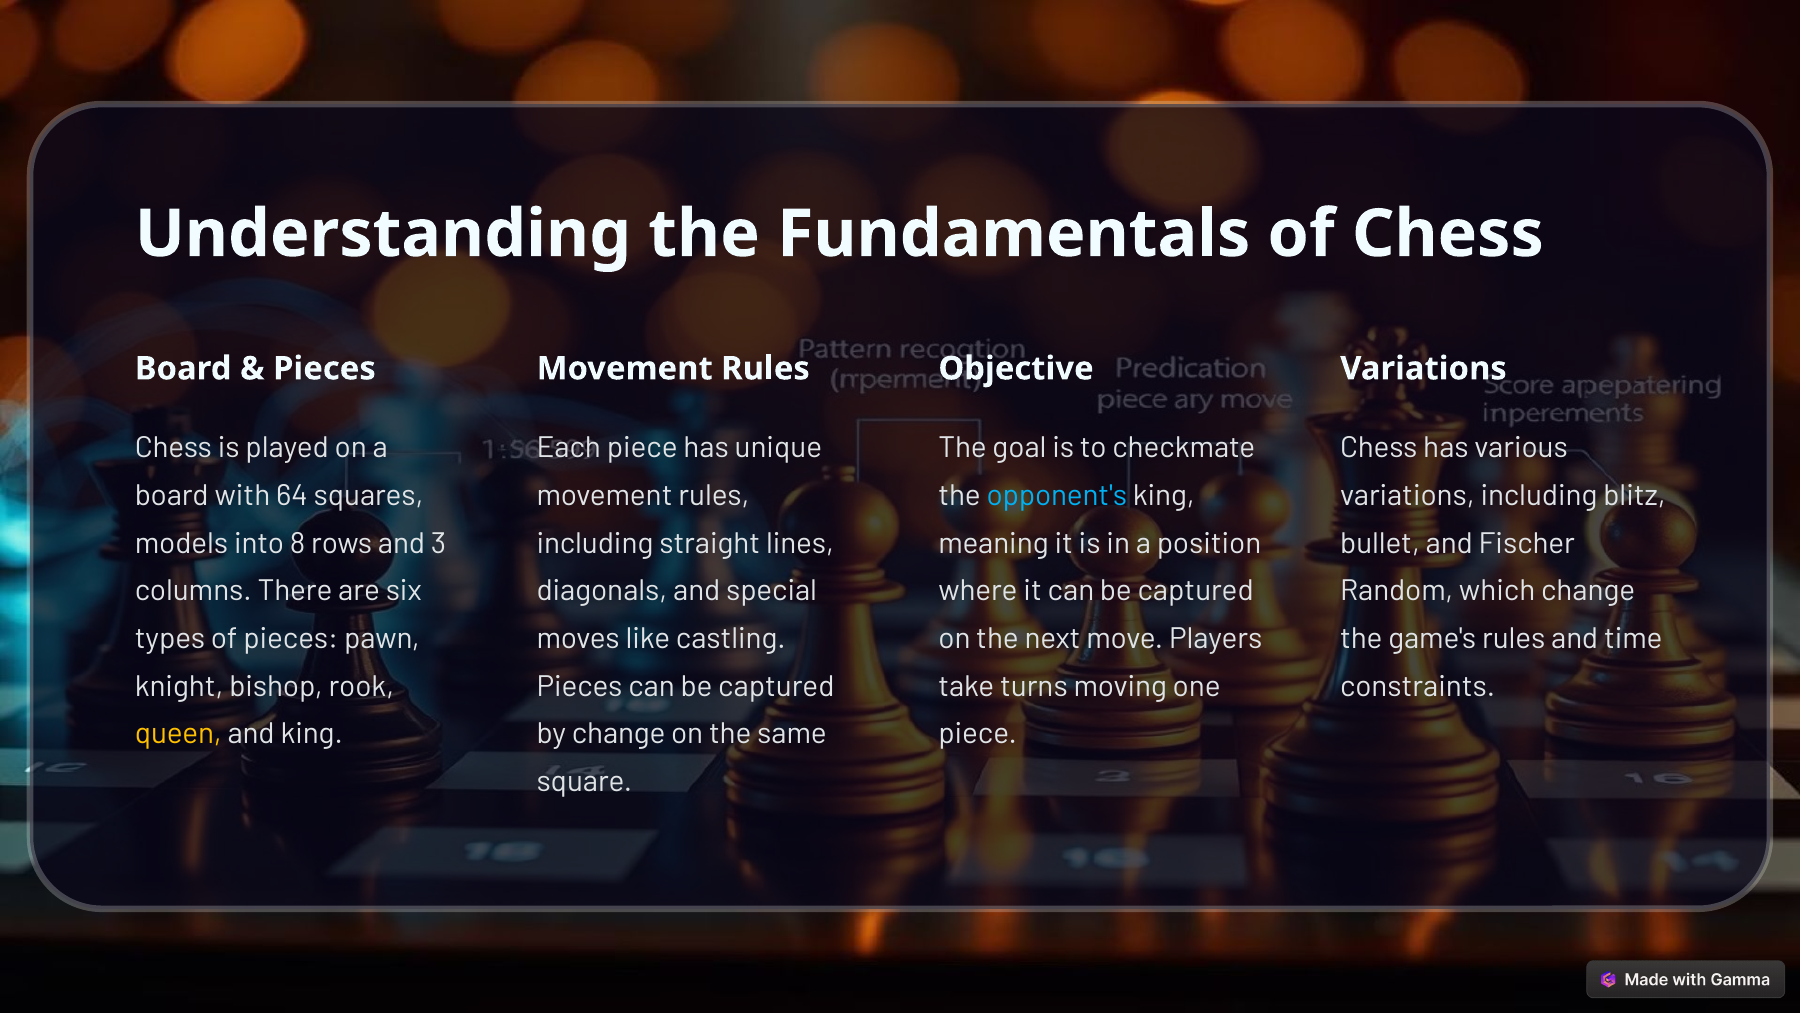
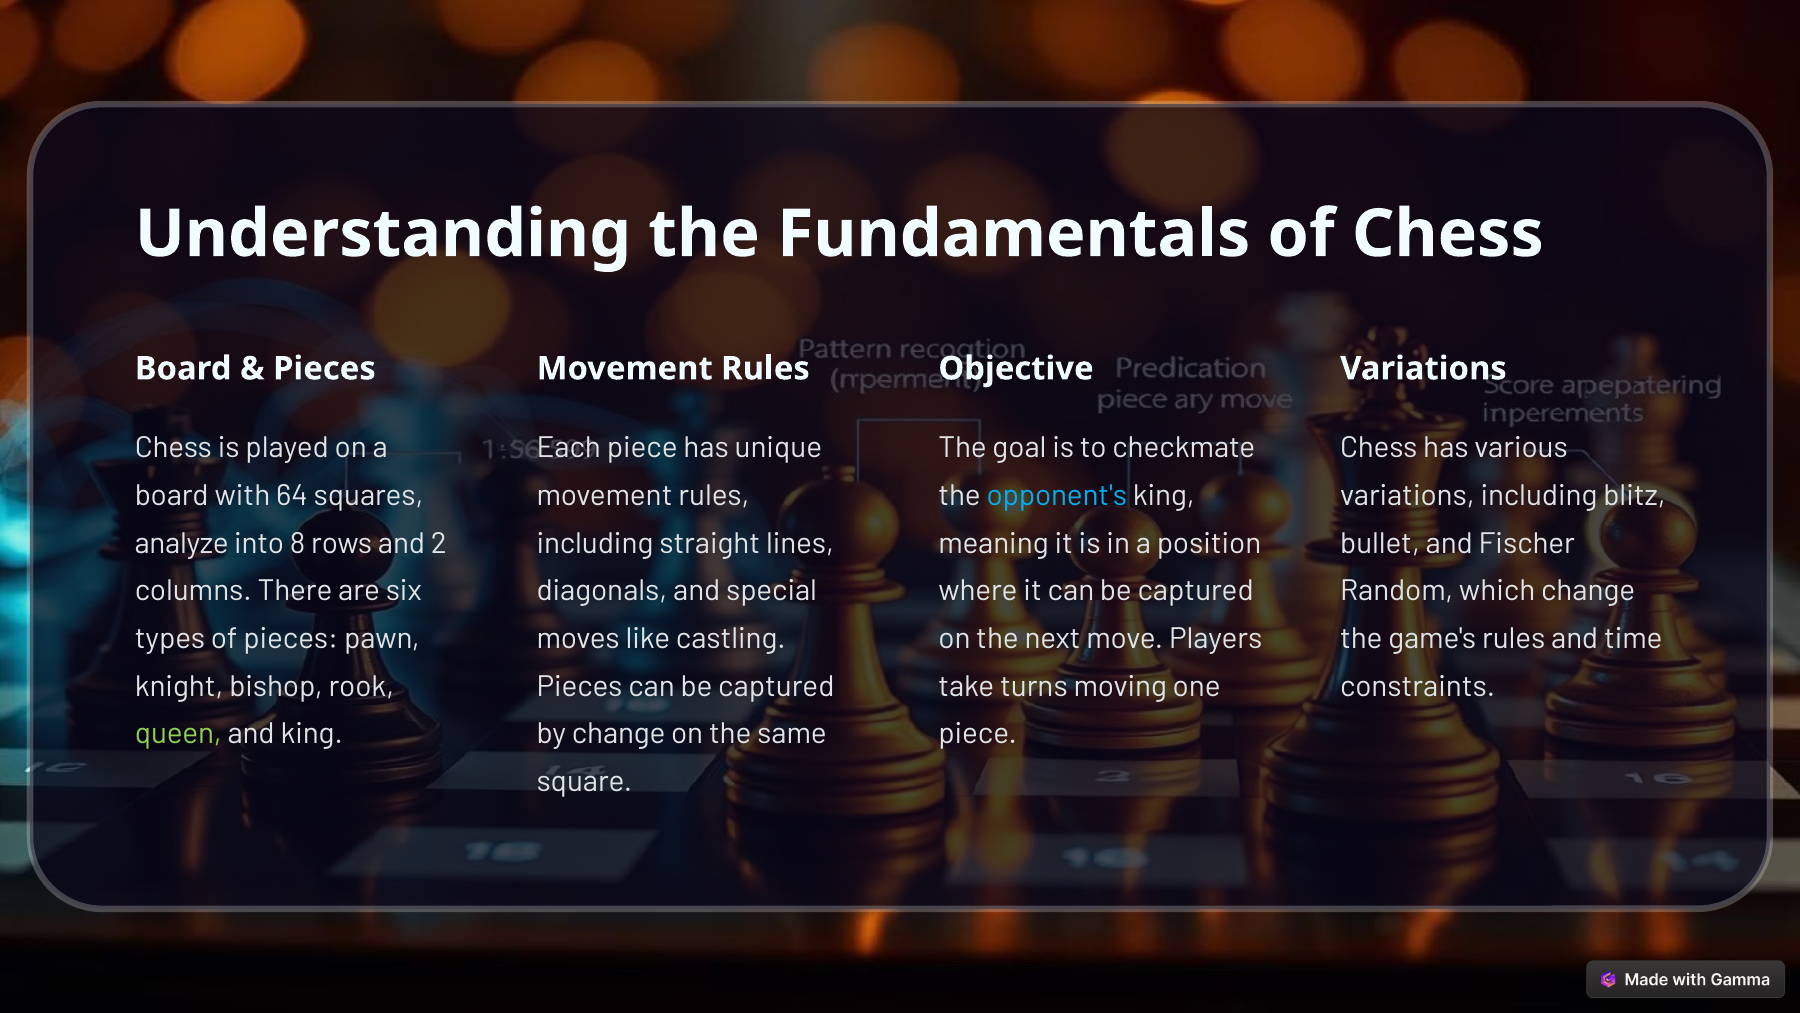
models: models -> analyze (182, 543)
3: 3 -> 2 (439, 543)
queen colour: yellow -> light green (178, 734)
